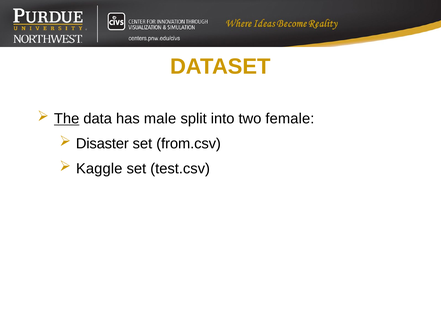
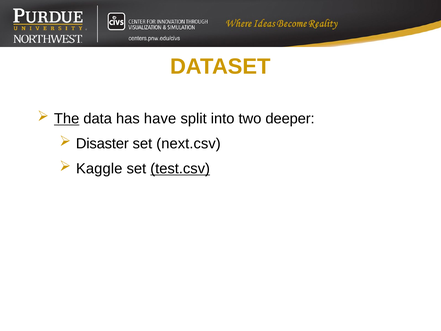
male: male -> have (160, 119)
female: female -> deeper (290, 119)
from.csv: from.csv -> next.csv (189, 144)
test.csv underline: none -> present (180, 169)
